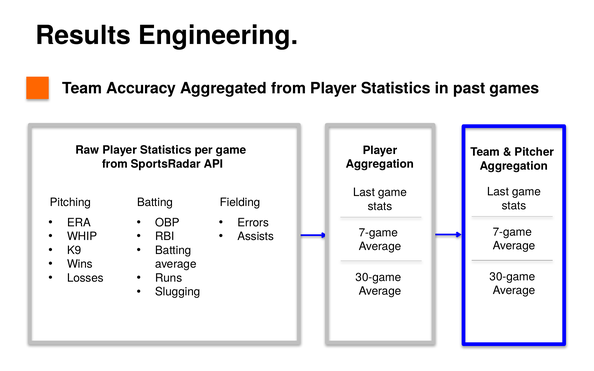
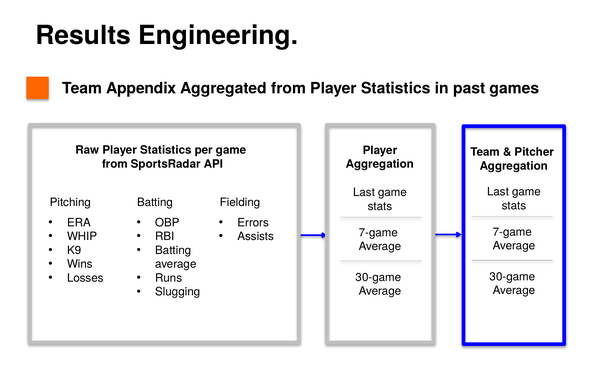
Accuracy: Accuracy -> Appendix (141, 88)
